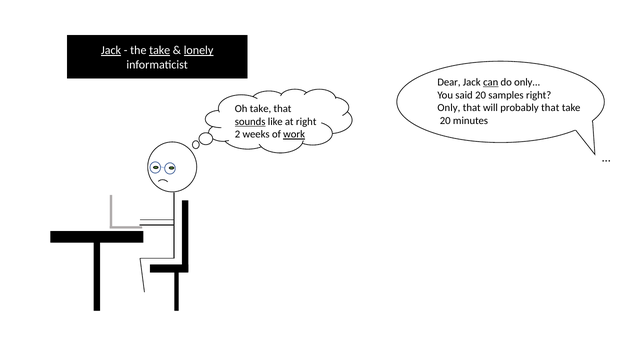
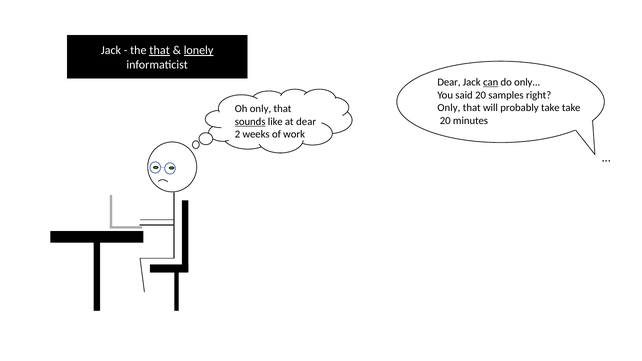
Jack underline: present -> none (111, 50)
the take: take -> that (160, 50)
probably that: that -> take (550, 108)
Oh take: take -> only (260, 109)
at right: right -> dear (306, 122)
work underline: present -> none (294, 135)
